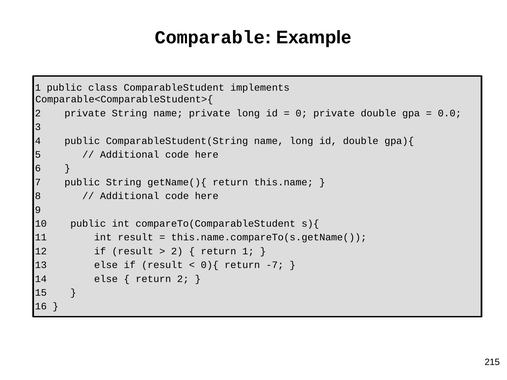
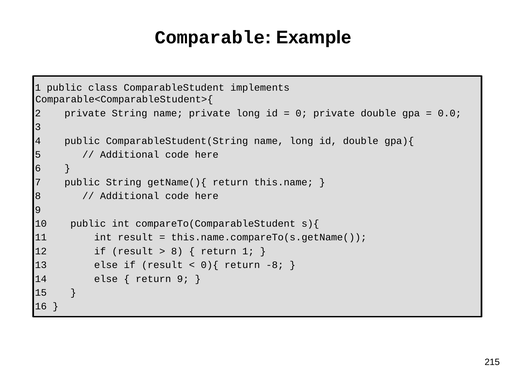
2: 2 -> 8 (177, 251)
-7: -7 -> -8 (275, 265)
return 2: 2 -> 9 (183, 279)
